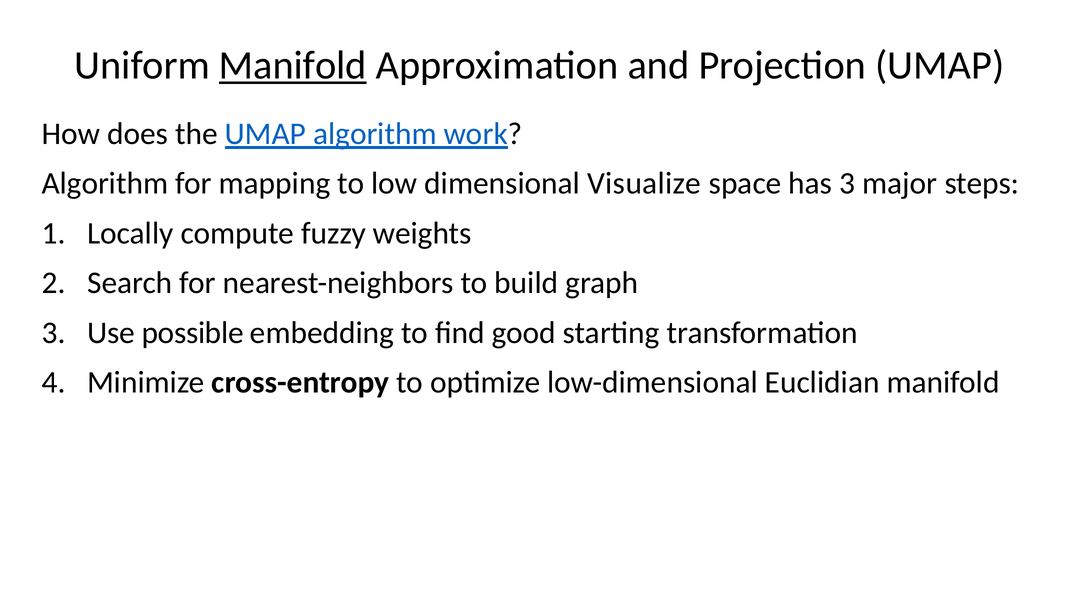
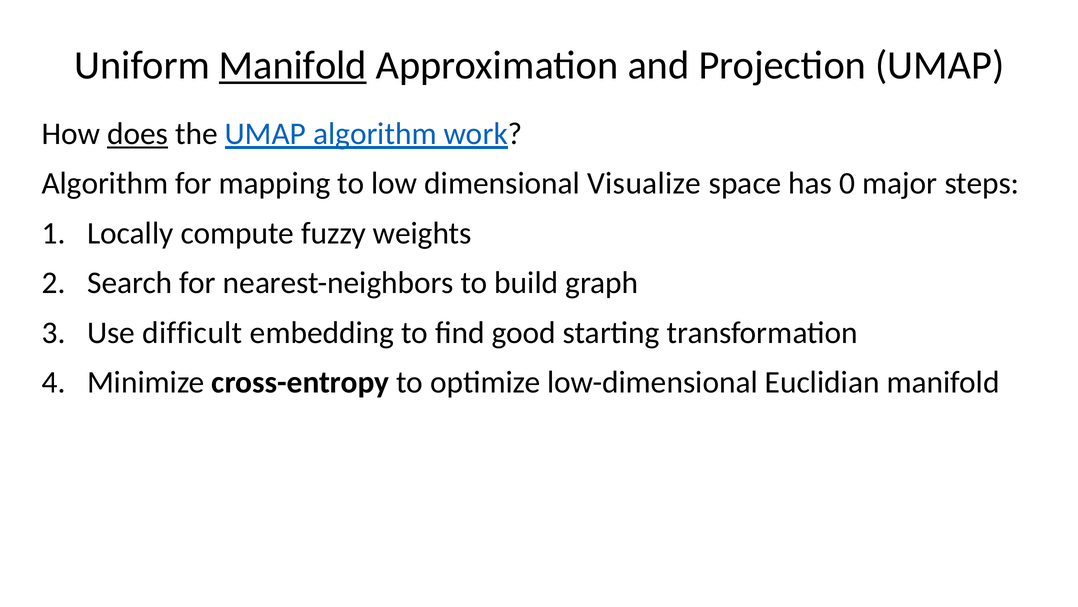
does underline: none -> present (138, 134)
has 3: 3 -> 0 (847, 183)
possible: possible -> difficult (192, 332)
